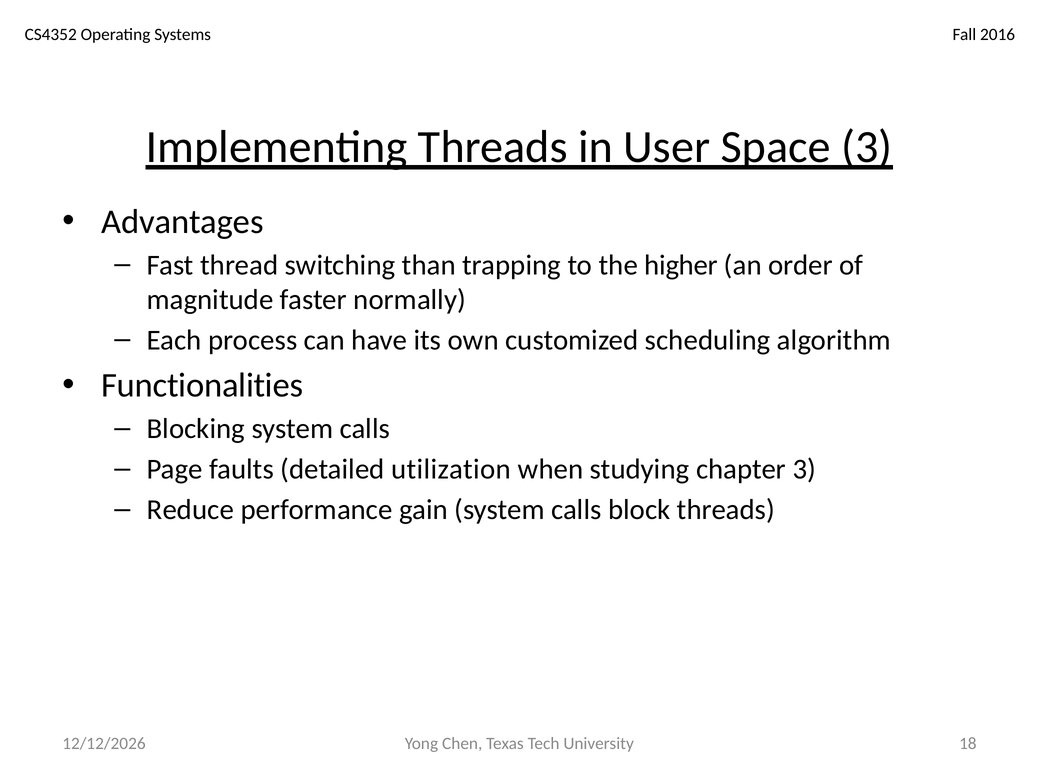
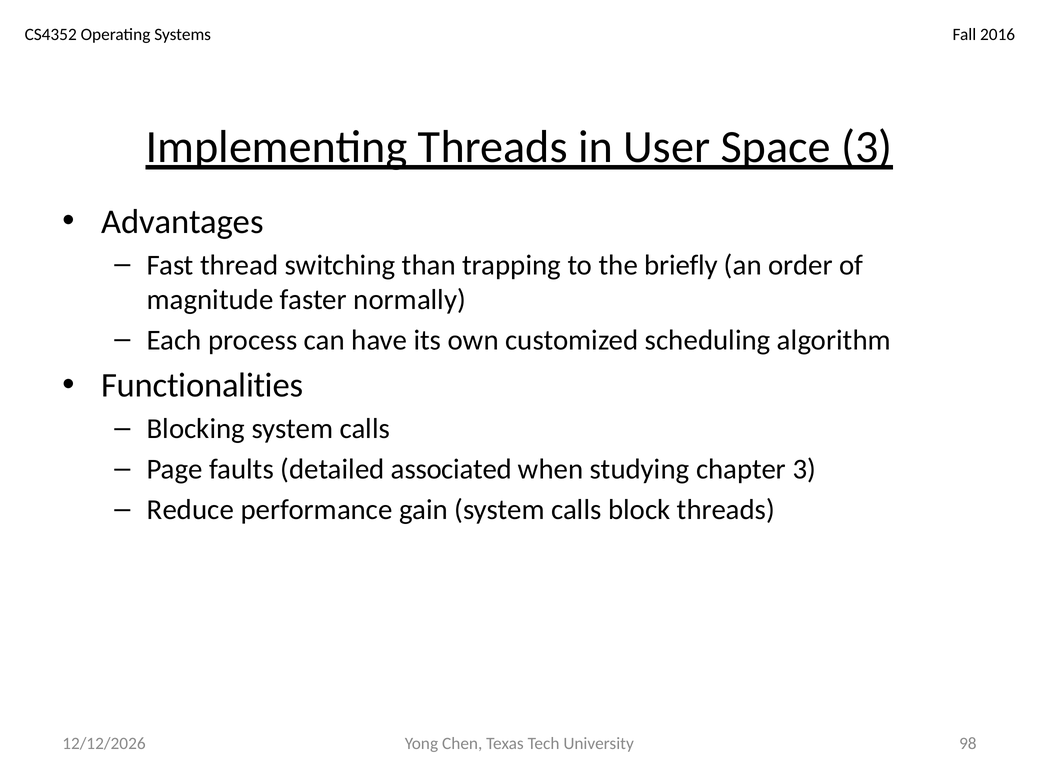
higher: higher -> briefly (681, 265)
utilization: utilization -> associated (451, 470)
18: 18 -> 98 (968, 744)
